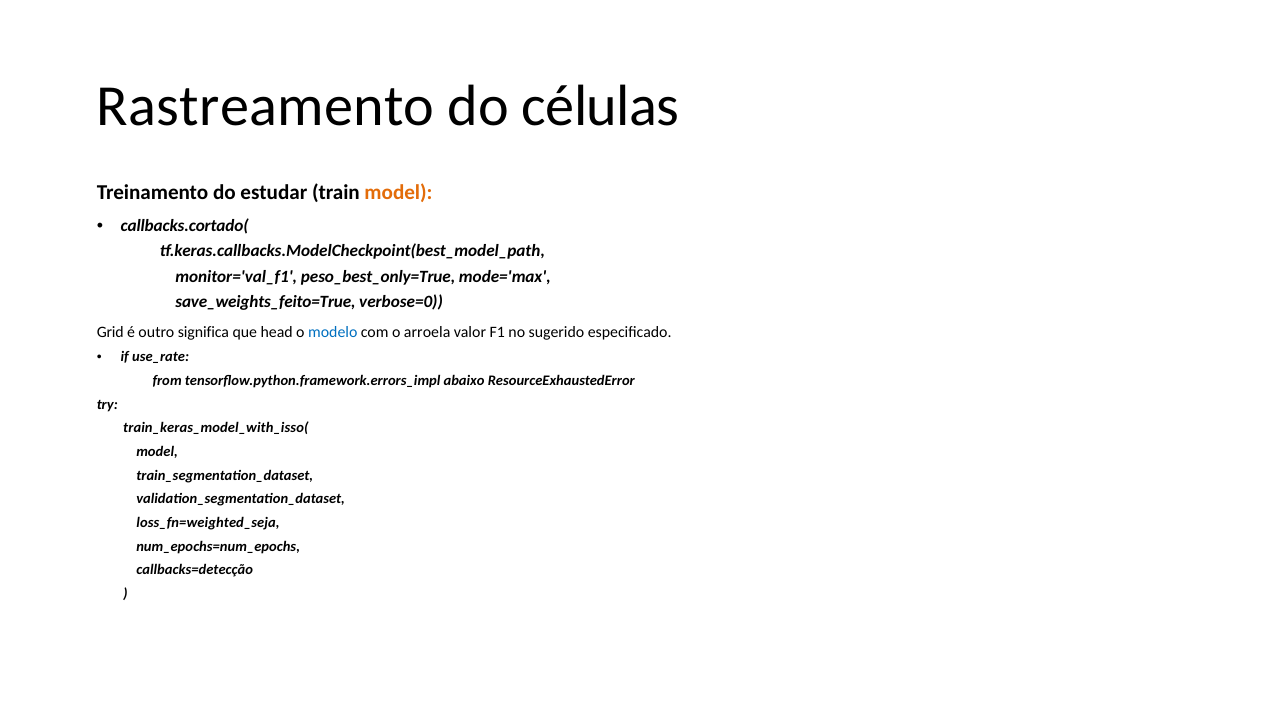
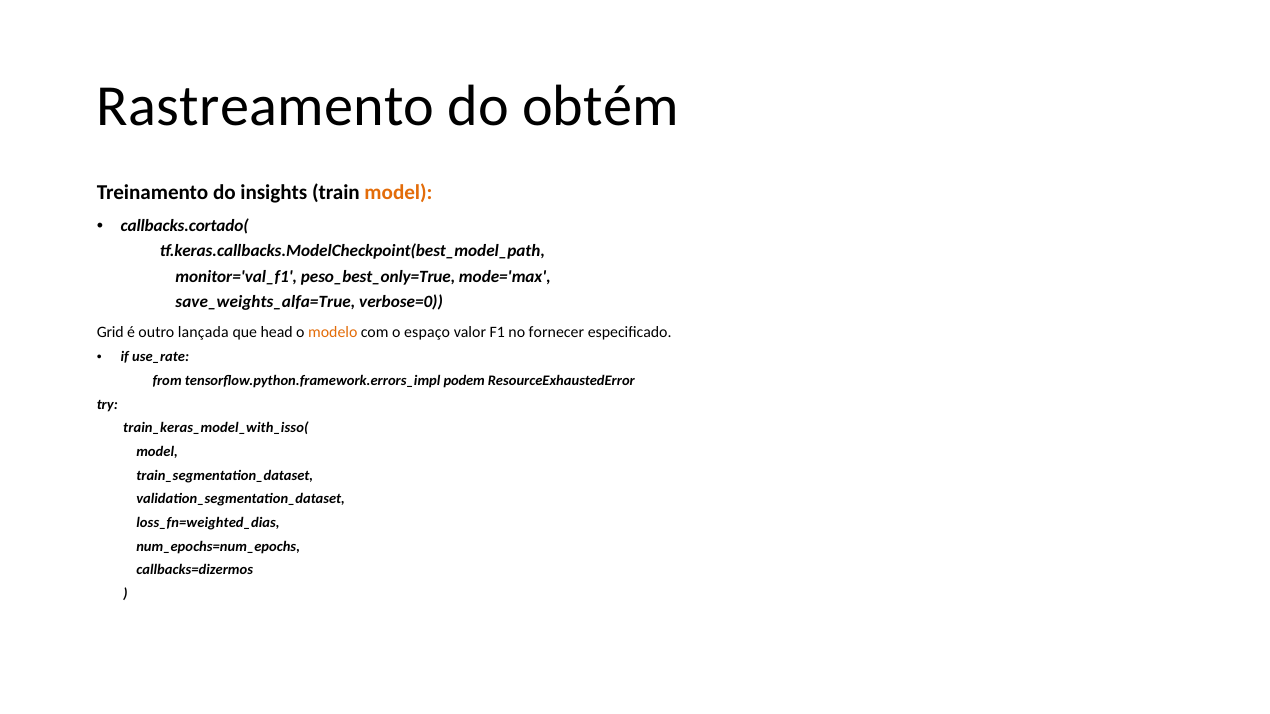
do células: células -> obtém (600, 107)
estudar: estudar -> insights (274, 192)
save_weights_feito=True: save_weights_feito=True -> save_weights_alfa=True (265, 302)
significa: significa -> lançada (203, 333)
modelo colour: blue -> orange (333, 333)
arroela: arroela -> espaço (427, 333)
sugerido: sugerido -> fornecer (556, 333)
abaixo: abaixo -> podem (464, 381)
loss_fn=weighted_seja: loss_fn=weighted_seja -> loss_fn=weighted_dias (208, 523)
callbacks=detecção: callbacks=detecção -> callbacks=dizermos (195, 570)
